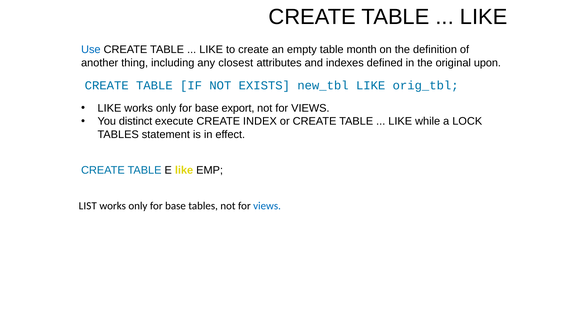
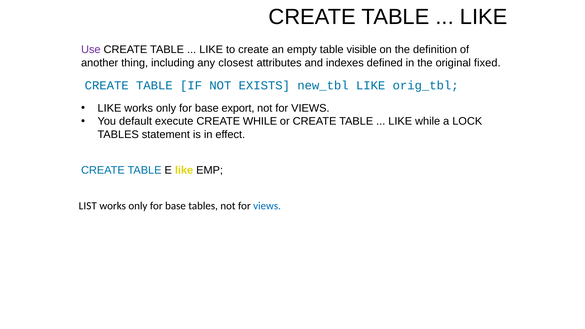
Use colour: blue -> purple (91, 50)
month: month -> visible (362, 50)
upon: upon -> fixed (487, 63)
distinct: distinct -> default (136, 121)
CREATE INDEX: INDEX -> WHILE (260, 121)
